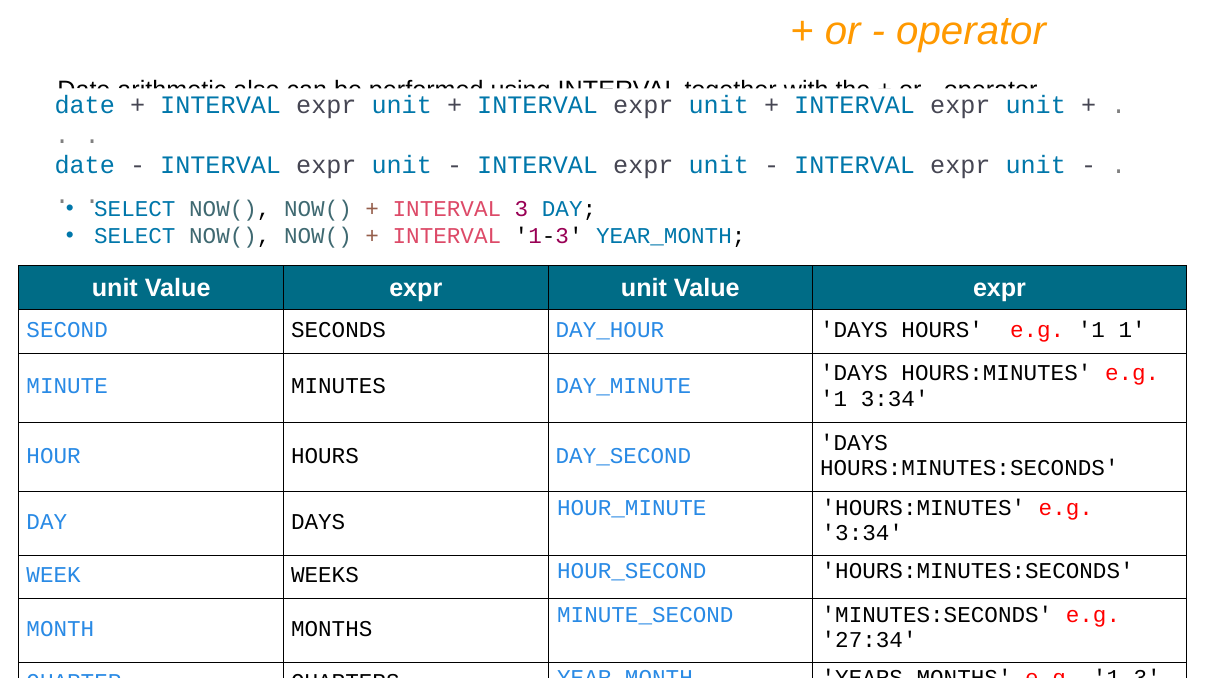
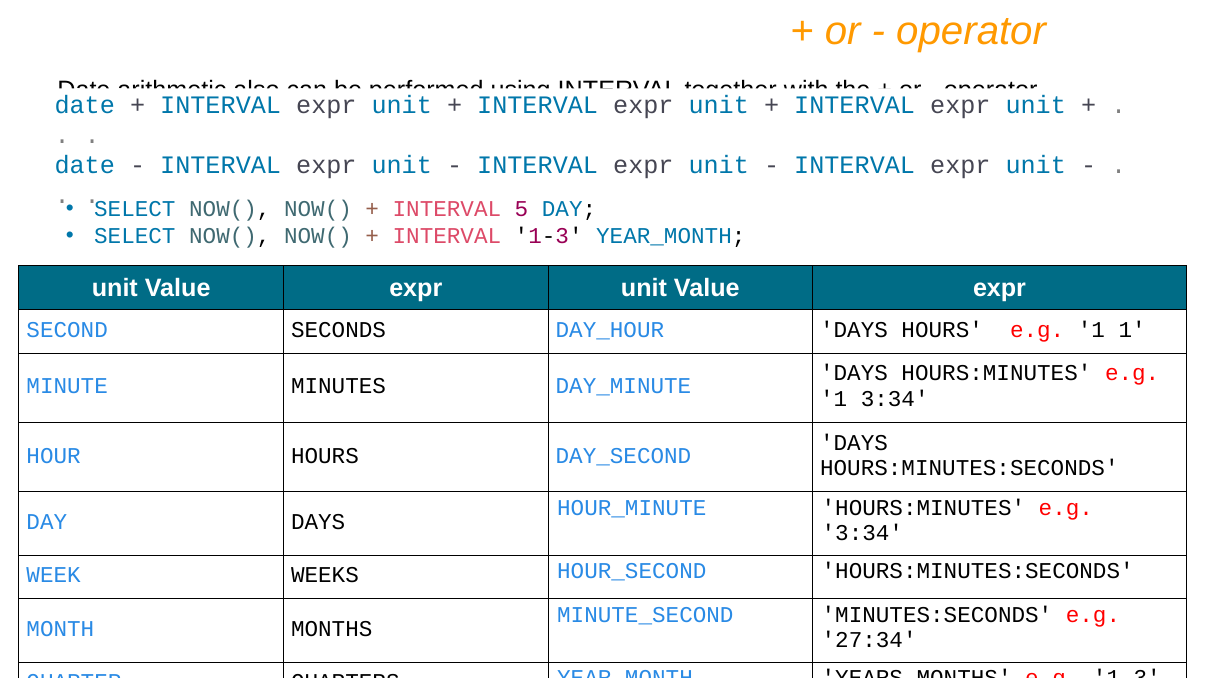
3: 3 -> 5 (522, 209)
